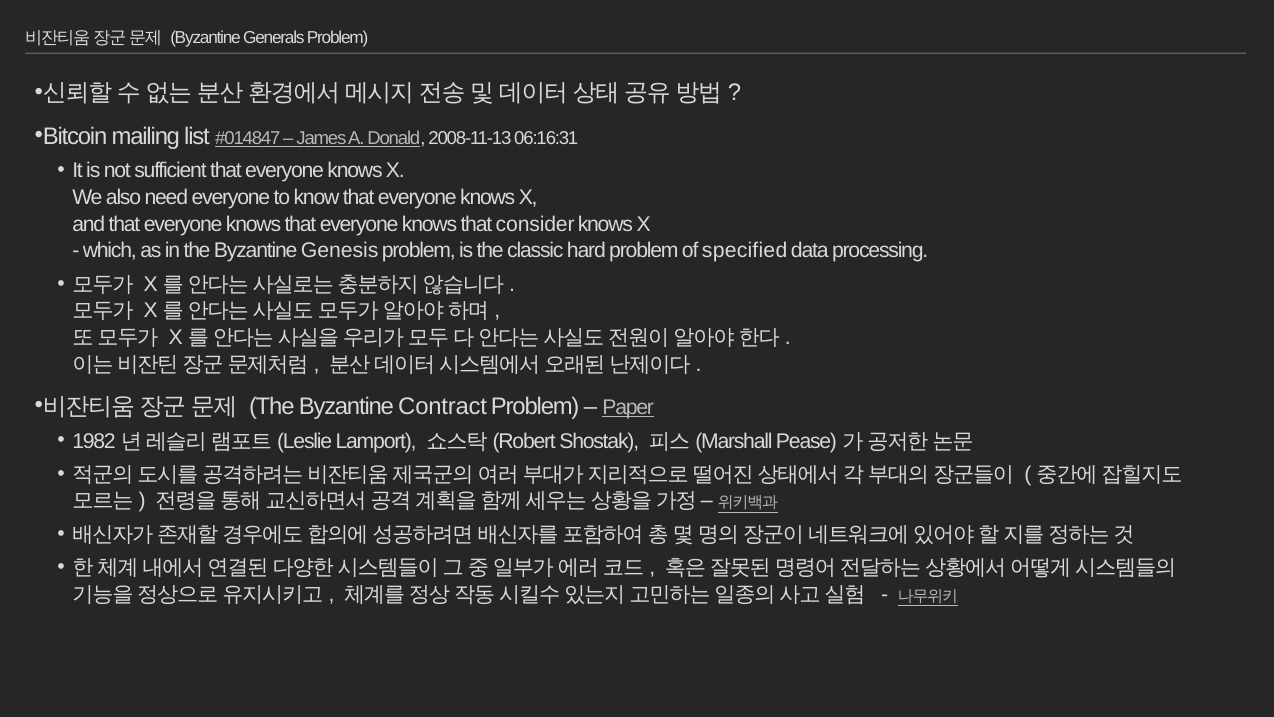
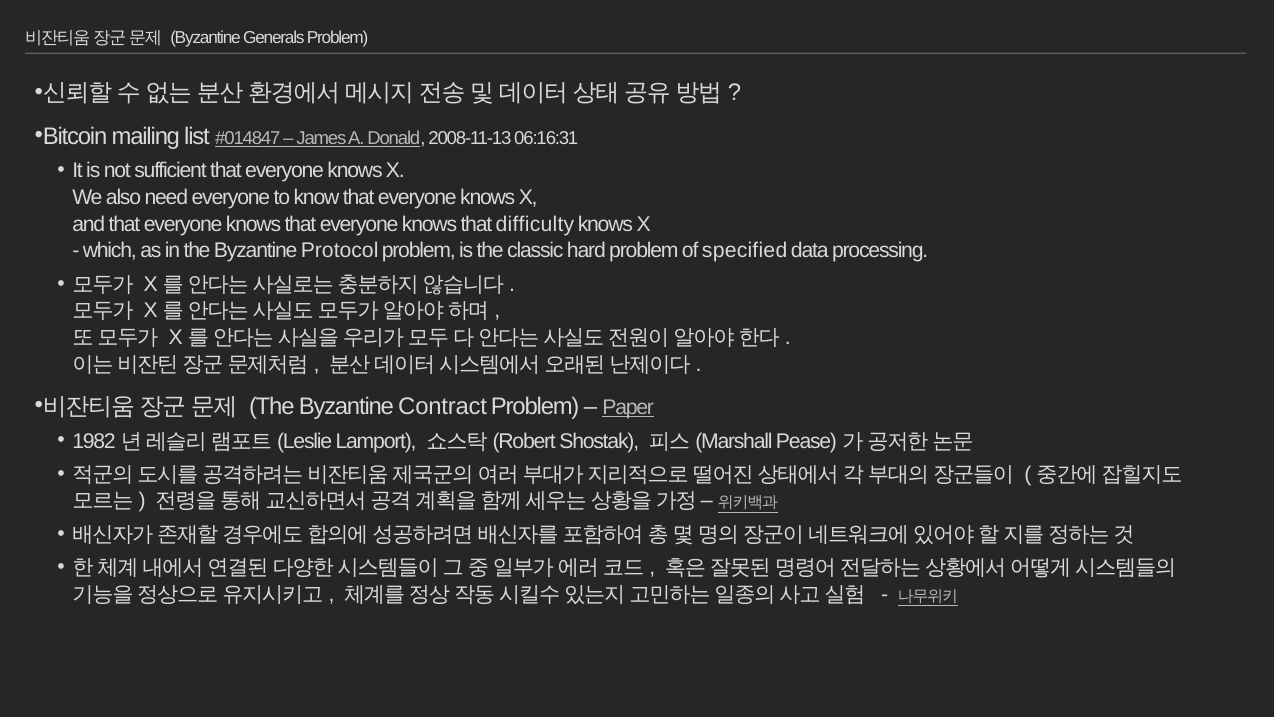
consider: consider -> difficulty (535, 224)
Genesis: Genesis -> Protocol (340, 251)
